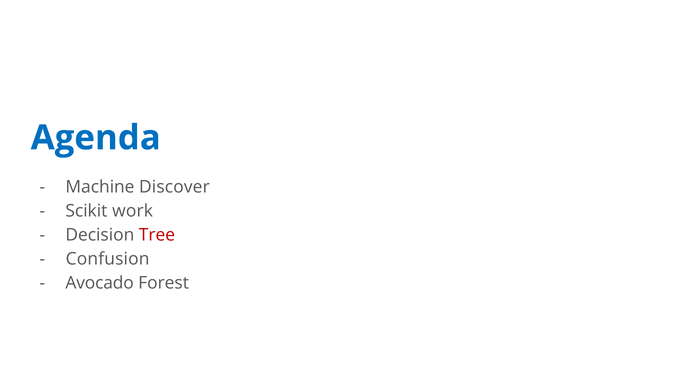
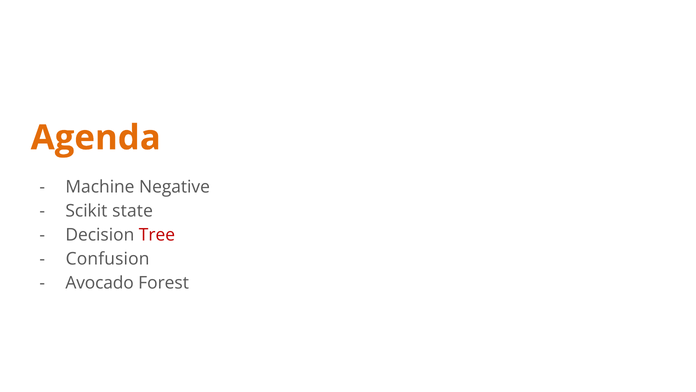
Agenda colour: blue -> orange (96, 138)
Discover: Discover -> Negative (174, 187)
work: work -> state (133, 211)
